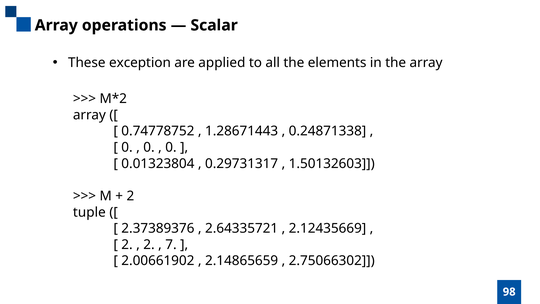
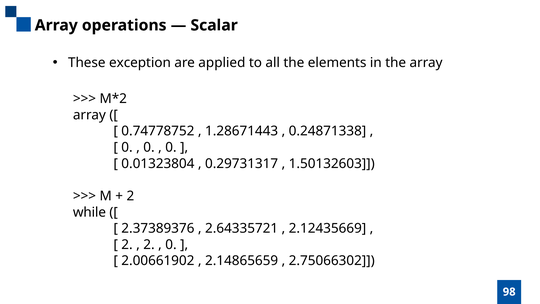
tuple: tuple -> while (89, 212)
7: 7 -> 0 (171, 244)
